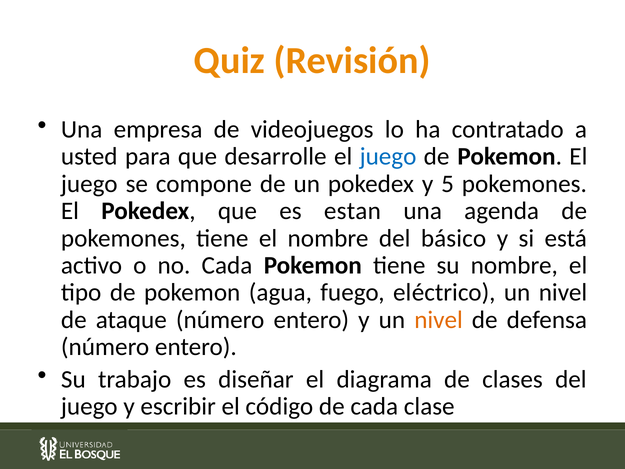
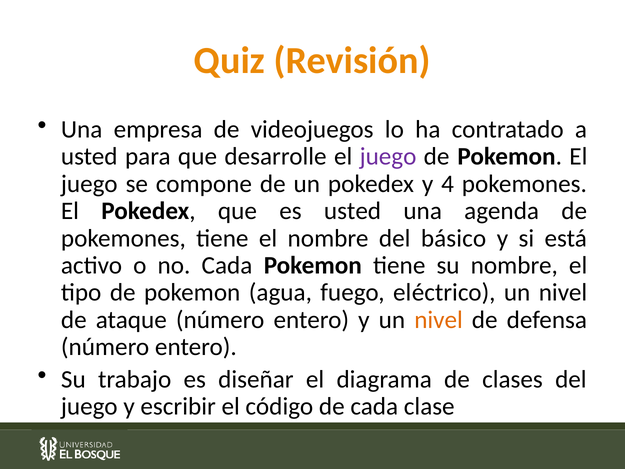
juego colour: blue -> purple (388, 157)
5: 5 -> 4 (448, 184)
es estan: estan -> usted (353, 211)
